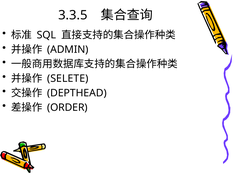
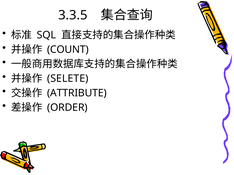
ADMIN: ADMIN -> COUNT (68, 50)
DEPTHEAD: DEPTHEAD -> ATTRIBUTE (77, 93)
